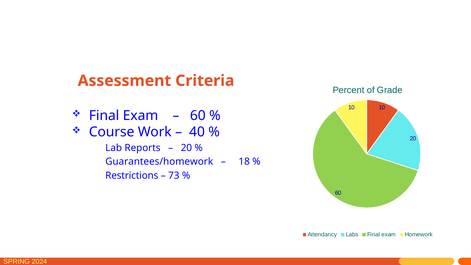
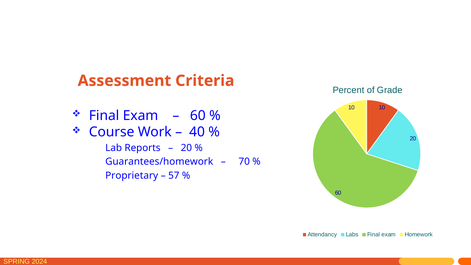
18: 18 -> 70 (244, 162)
Restrictions: Restrictions -> Proprietary (132, 175)
73: 73 -> 57 (174, 175)
